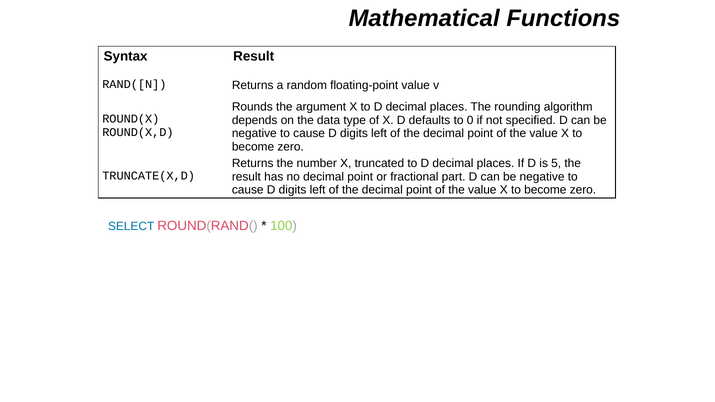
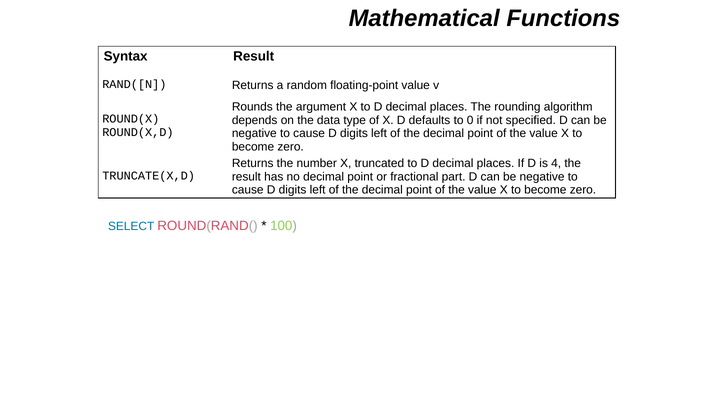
5: 5 -> 4 (556, 164)
